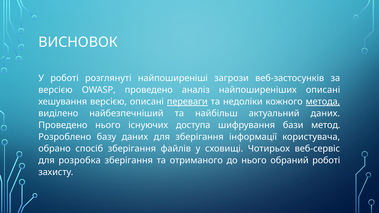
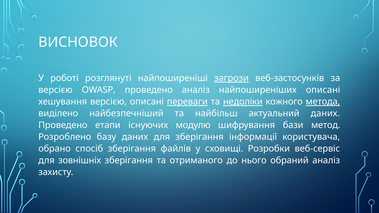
загрози underline: none -> present (232, 78)
недоліки underline: none -> present (243, 102)
Проведено нього: нього -> етапи (108, 125)
доступа: доступа -> модулю (193, 125)
Чотирьох: Чотирьох -> Розробки (269, 149)
розробка: розробка -> зовнішніх (80, 161)
обраний роботі: роботі -> аналіз (326, 161)
